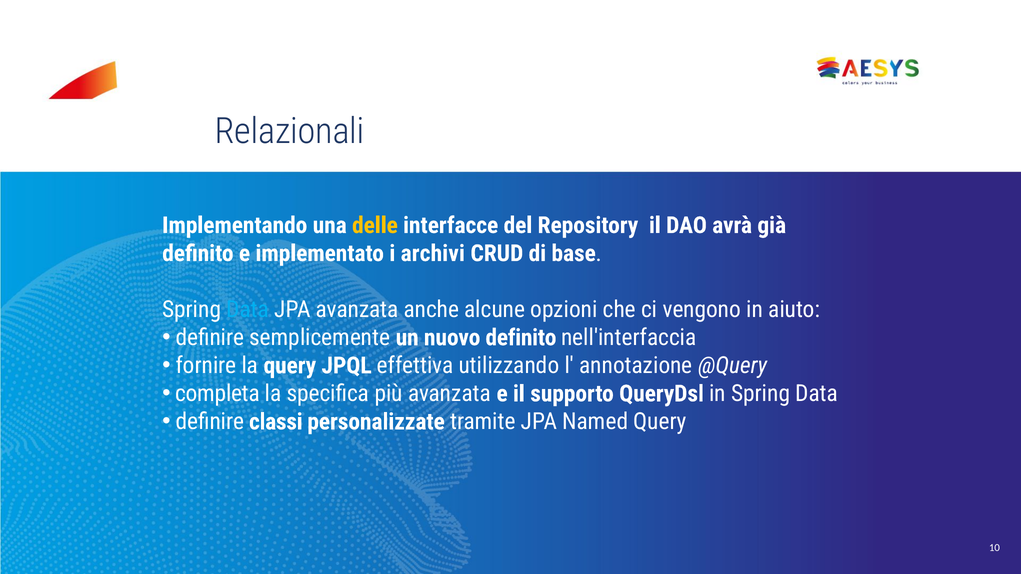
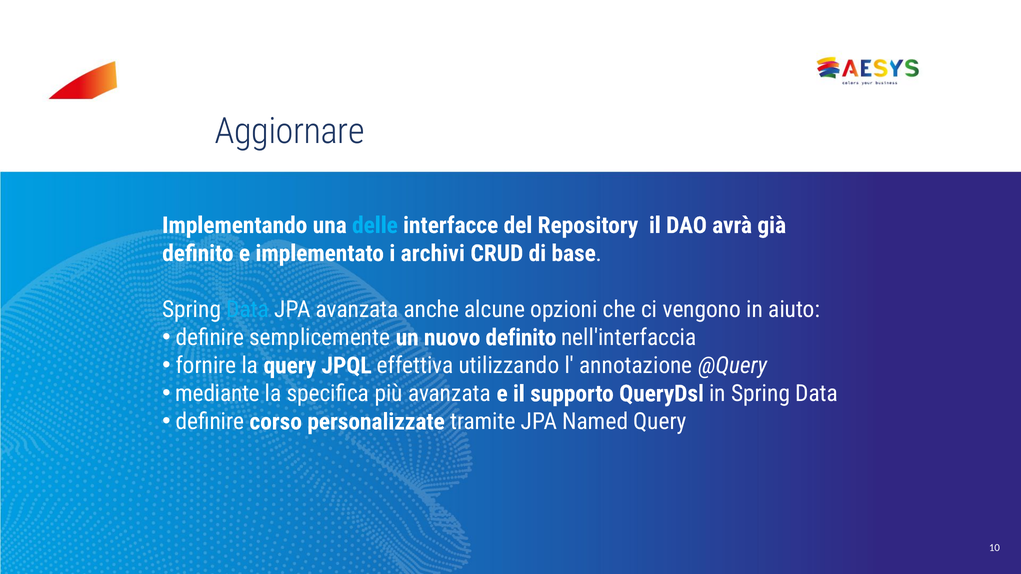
Relazionali: Relazionali -> Aggiornare (290, 131)
delle colour: yellow -> light blue (375, 225)
completa: completa -> mediante (218, 394)
classi: classi -> corso (276, 422)
